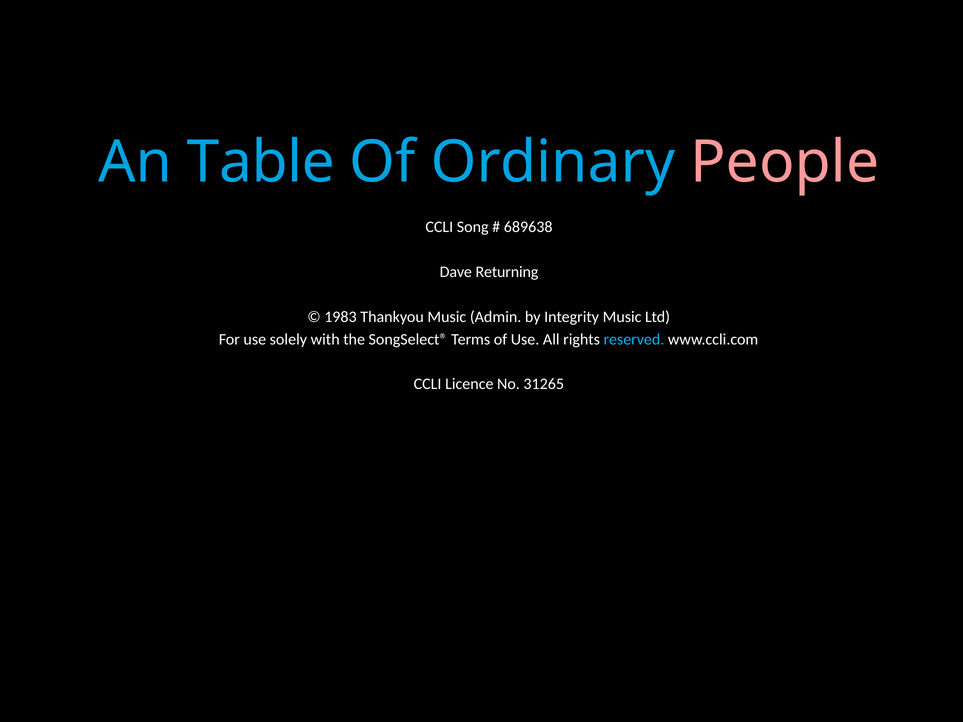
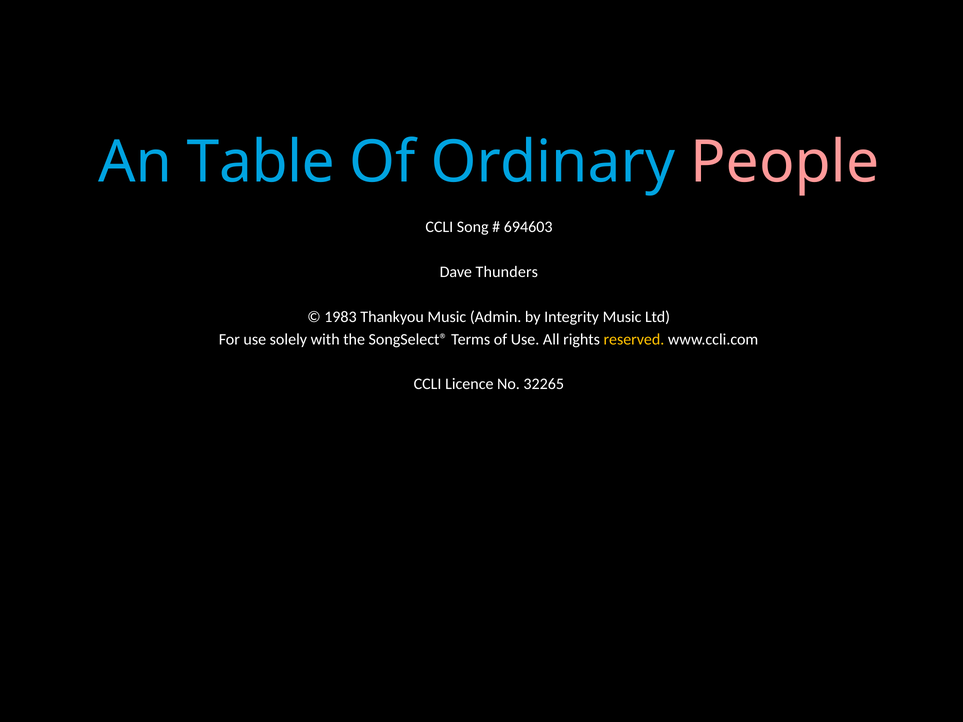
689638: 689638 -> 694603 (528, 227)
Returning: Returning -> Thunders (507, 272)
reserved colour: light blue -> yellow (634, 339)
31265: 31265 -> 32265 (544, 384)
